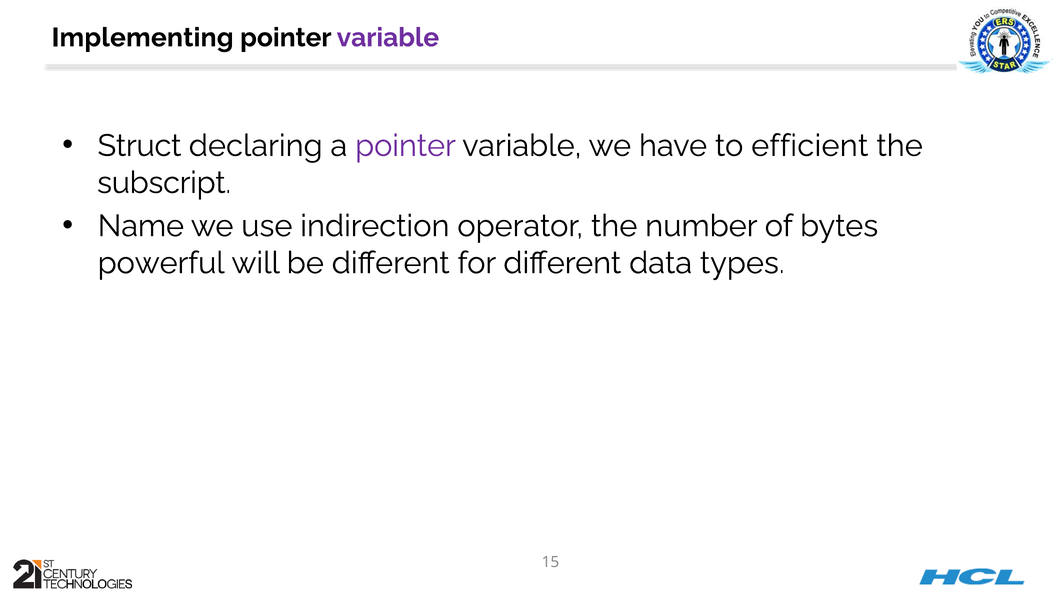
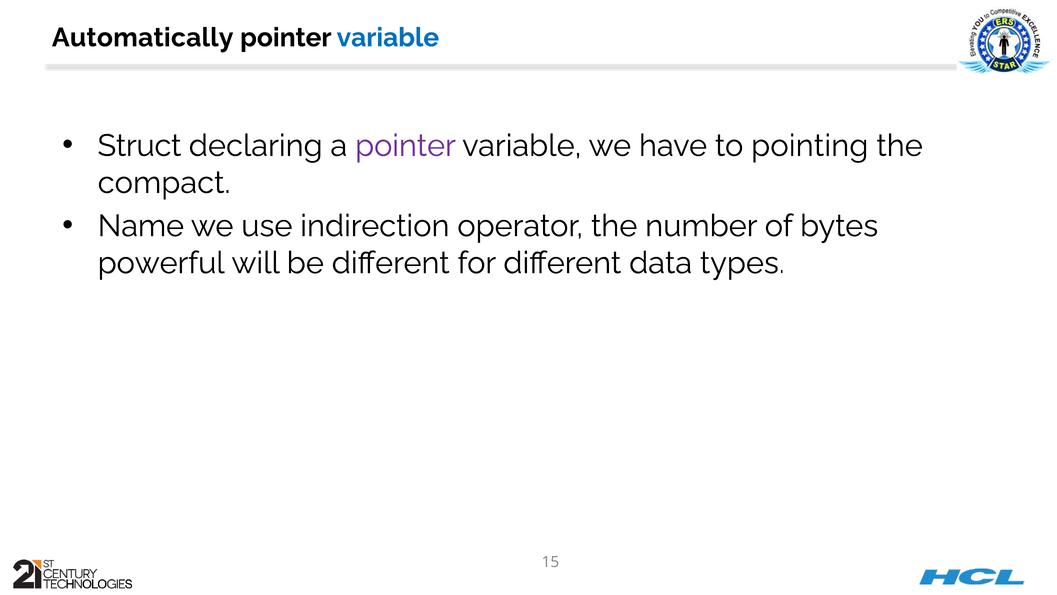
Implementing: Implementing -> Automatically (143, 38)
variable colour: purple -> blue (388, 38)
efficient: efficient -> pointing (810, 146)
subscript: subscript -> compact (164, 183)
